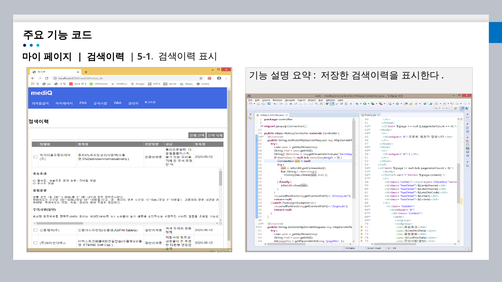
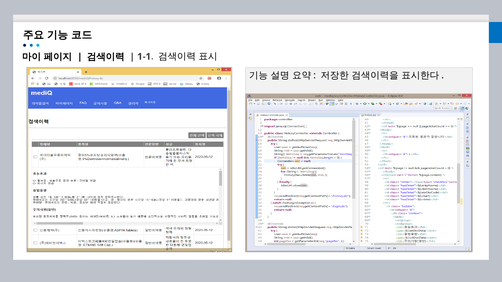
5-1: 5-1 -> 1-1 (144, 57)
